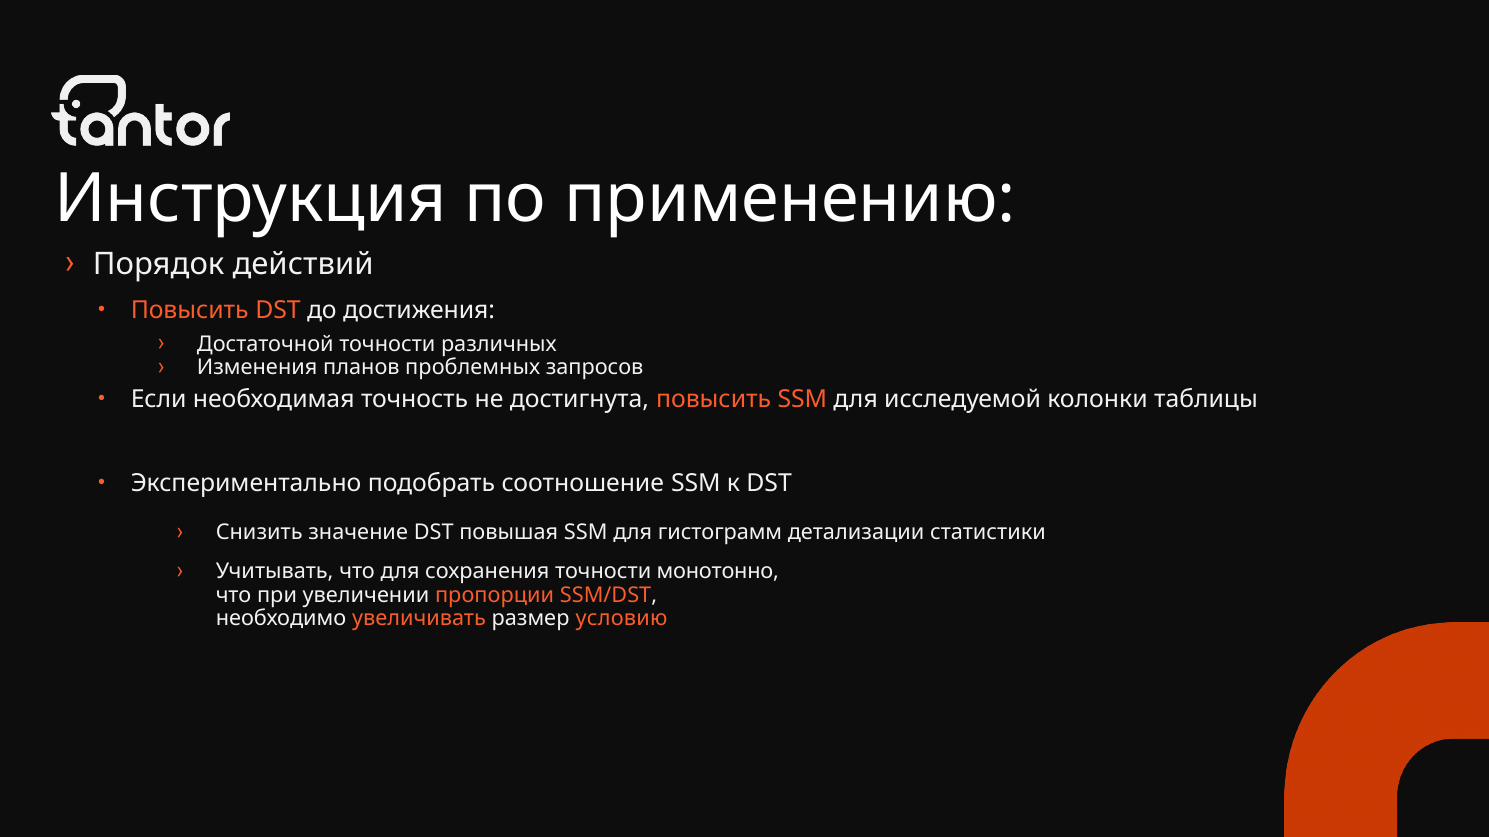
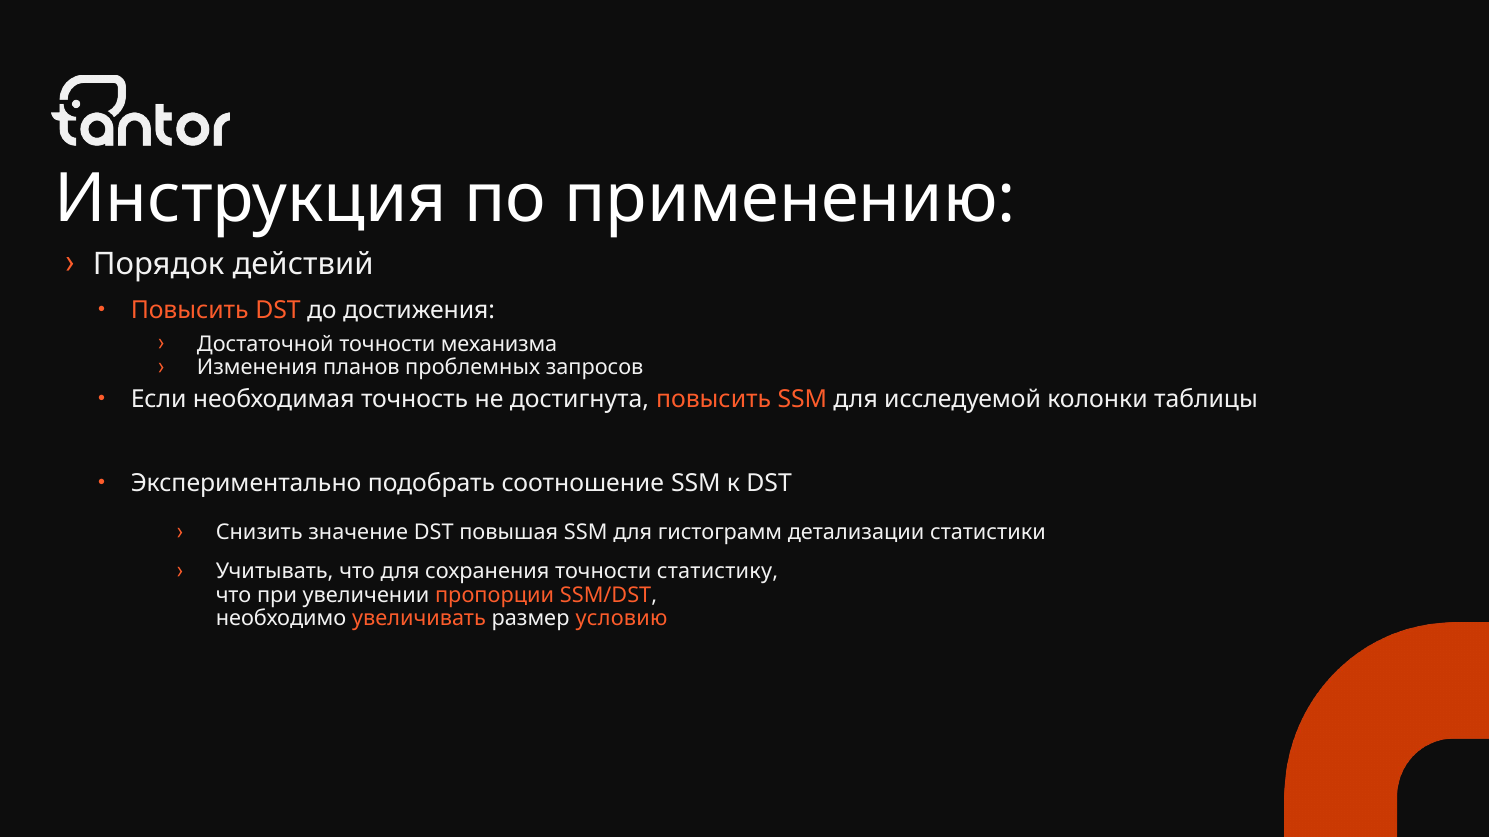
различных: различных -> механизма (499, 344)
монотонно: монотонно -> статистику (718, 572)
